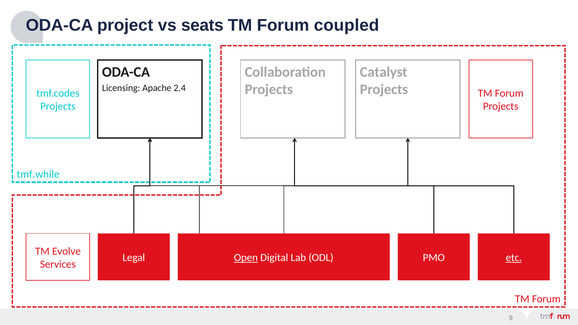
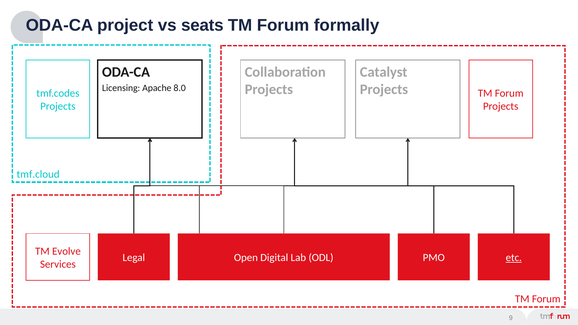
coupled: coupled -> formally (347, 25)
2.4: 2.4 -> 8.0 (180, 88)
tmf.while: tmf.while -> tmf.cloud (38, 174)
Open underline: present -> none (246, 258)
